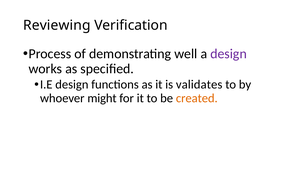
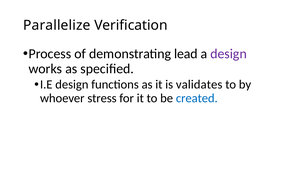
Reviewing: Reviewing -> Parallelize (57, 25)
well: well -> lead (186, 54)
might: might -> stress (102, 98)
created colour: orange -> blue (197, 98)
